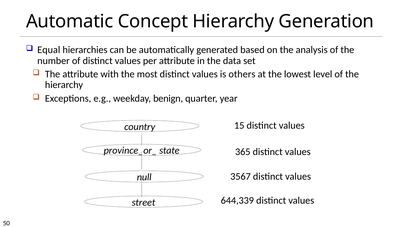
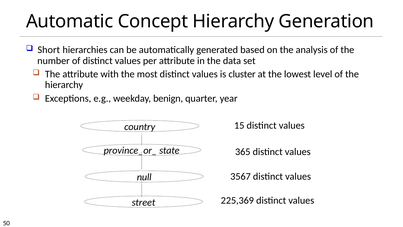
Equal: Equal -> Short (49, 50)
others: others -> cluster (242, 74)
644,339: 644,339 -> 225,369 (237, 200)
